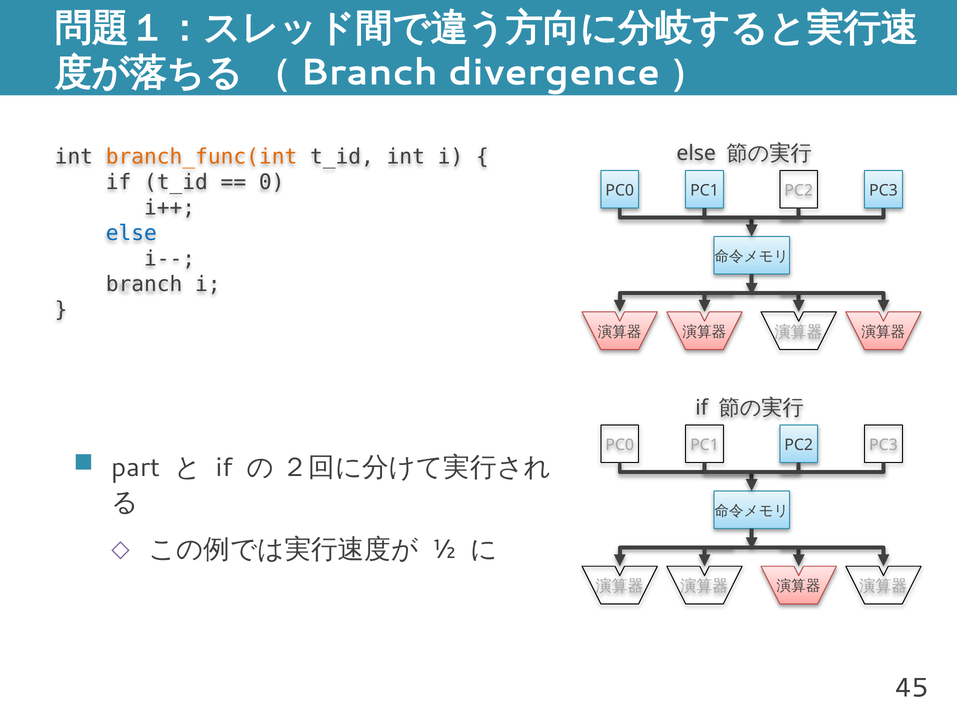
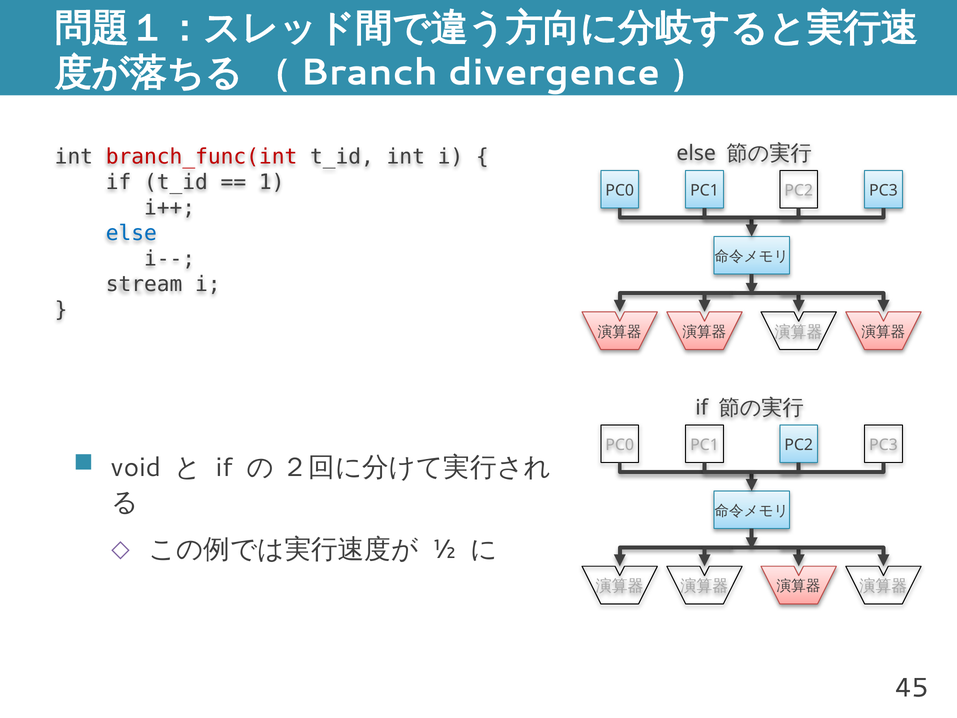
branch_func(int colour: orange -> red (202, 157)
0: 0 -> 1 (272, 182)
branch: branch -> stream (144, 284)
part: part -> void (136, 467)
